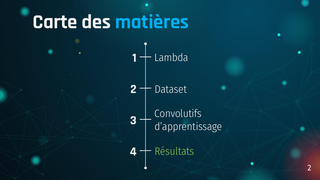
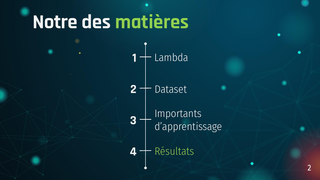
Carte: Carte -> Notre (55, 22)
matières colour: light blue -> light green (152, 22)
Convolutifs: Convolutifs -> Importants (178, 114)
